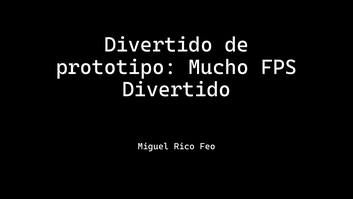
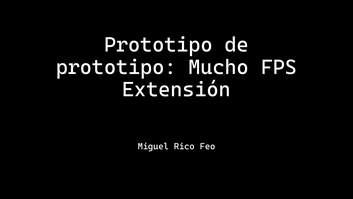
Divertido: Divertido -> Prototipo (158, 45)
Divertido: Divertido -> Extensión (176, 89)
